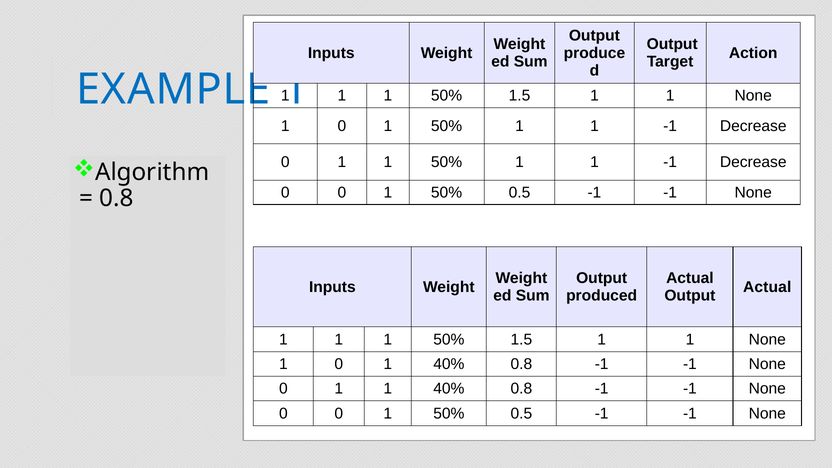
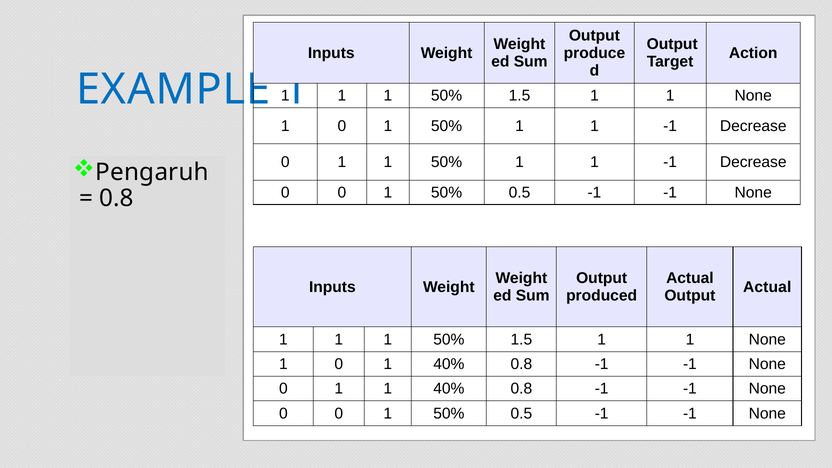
Algorithm: Algorithm -> Pengaruh (152, 172)
